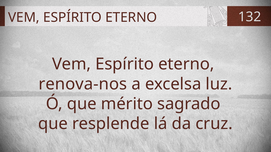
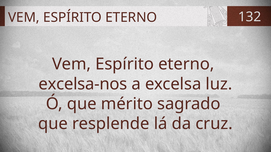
renova-nos: renova-nos -> excelsa-nos (83, 84)
